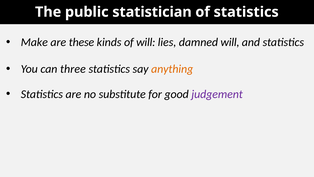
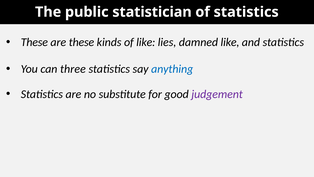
Make: Make -> These (34, 42)
of will: will -> like (146, 42)
damned will: will -> like (230, 42)
anything colour: orange -> blue (172, 69)
